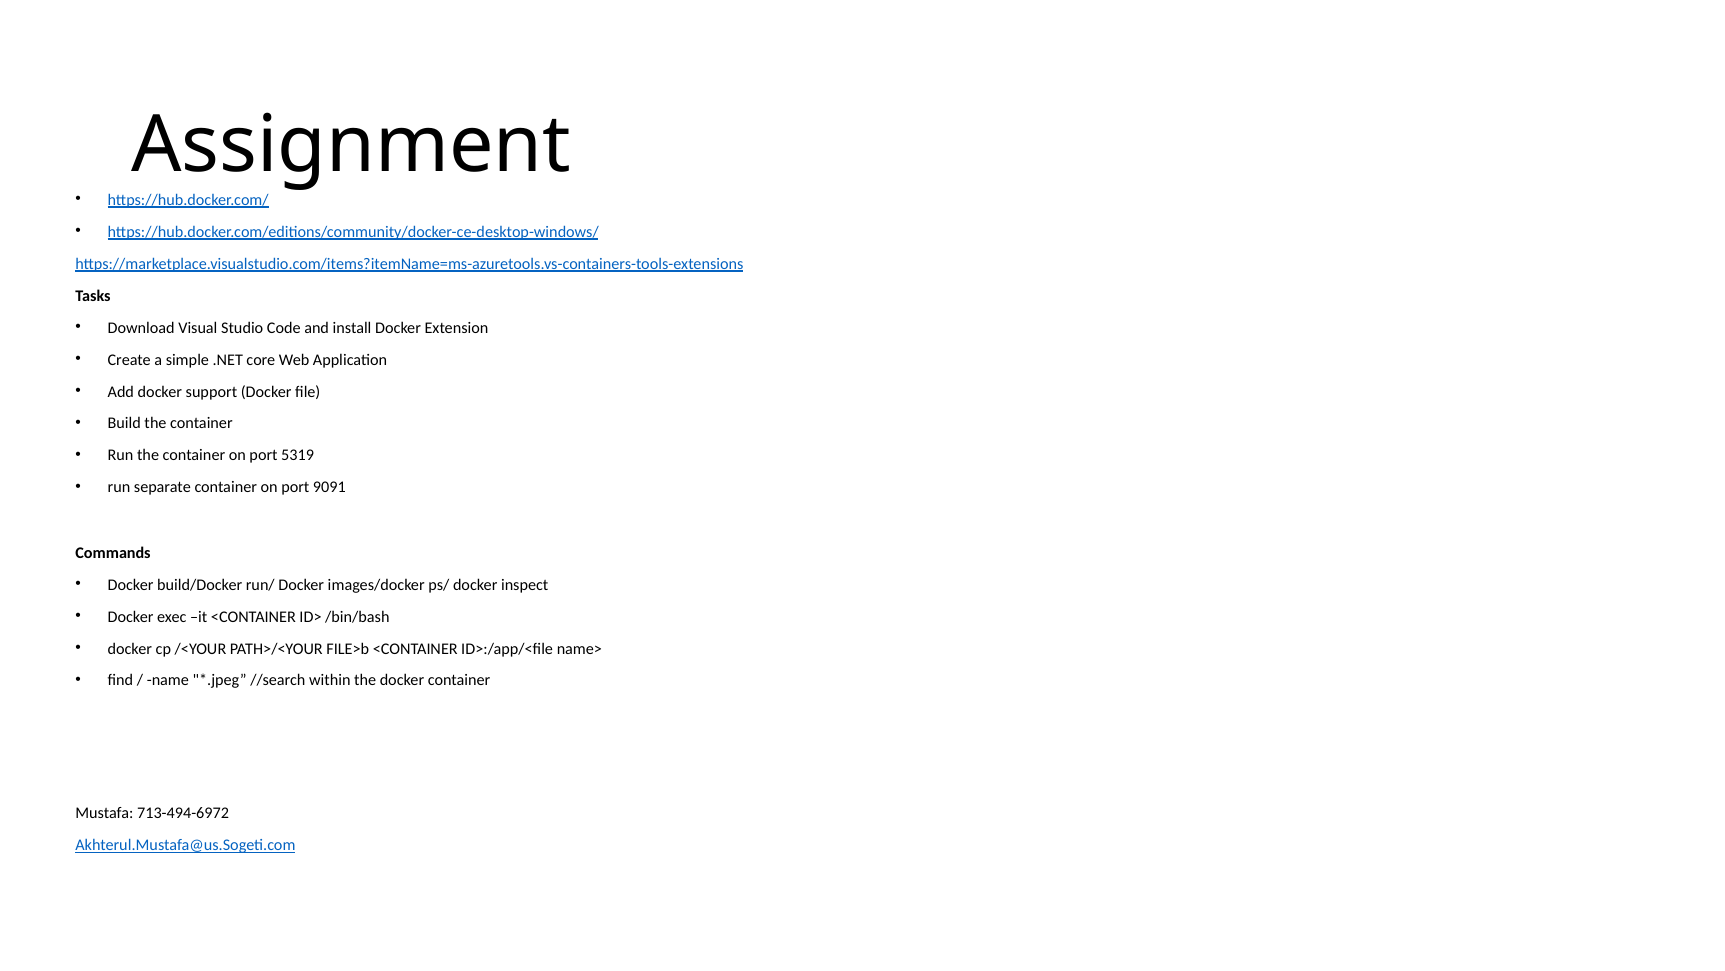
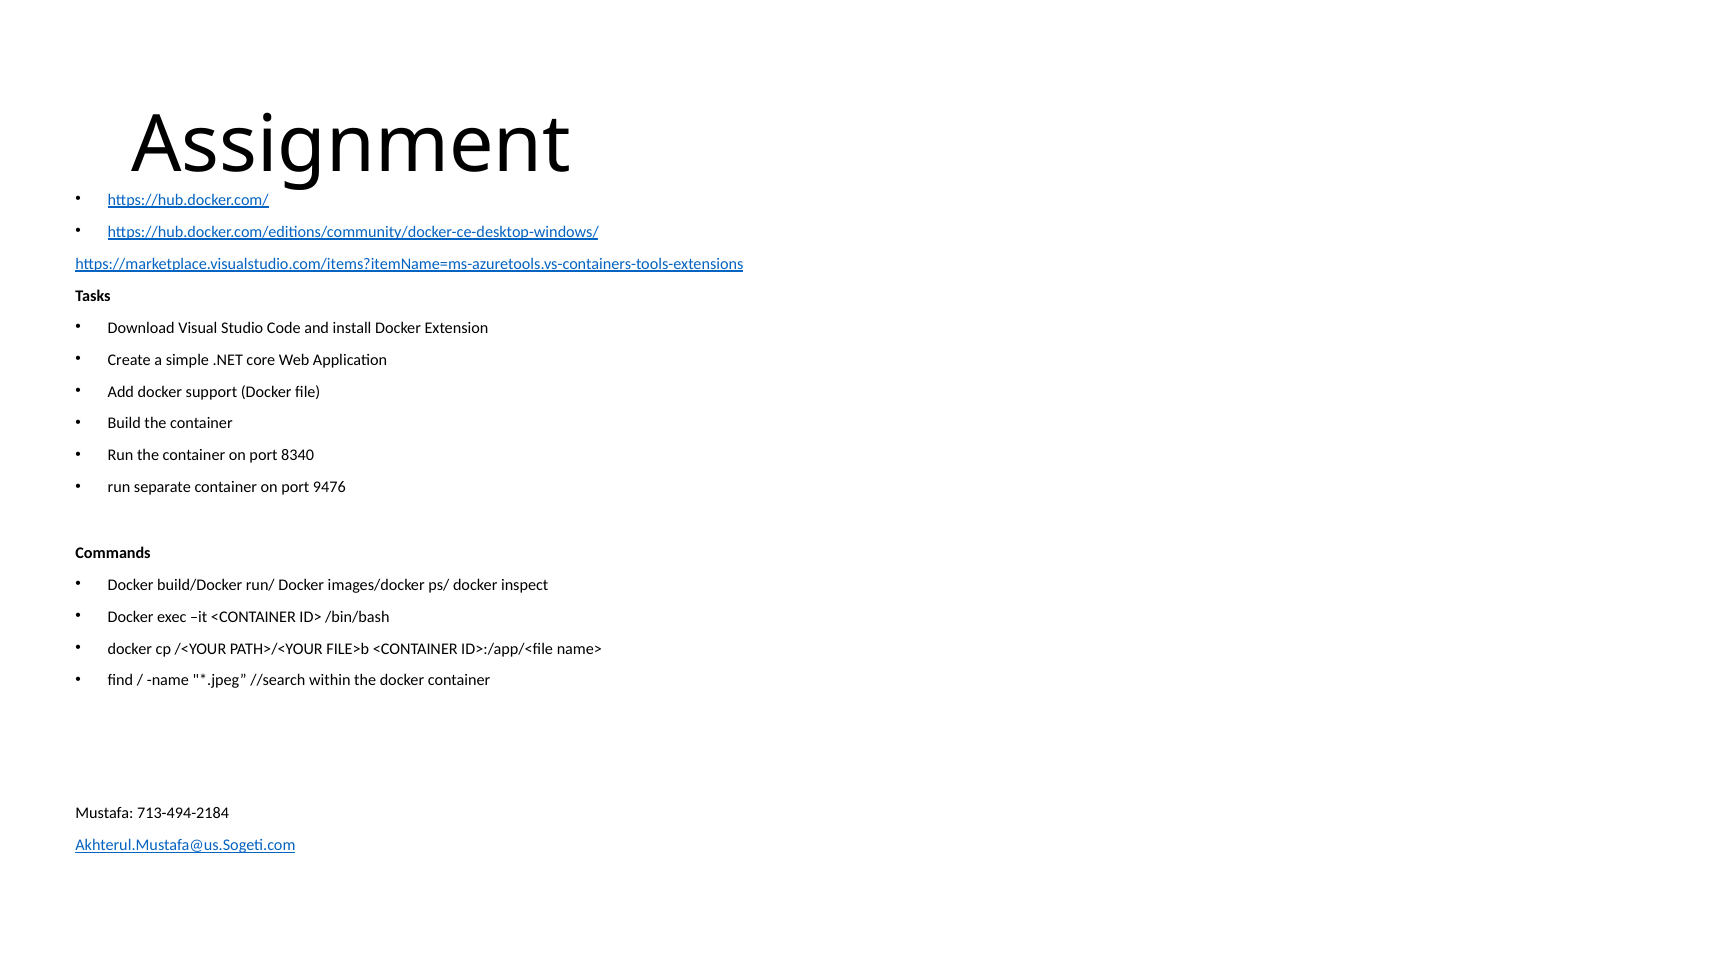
5319: 5319 -> 8340 (298, 455)
9091: 9091 -> 9476 (329, 487)
713-494-6972: 713-494-6972 -> 713-494-2184 (183, 813)
